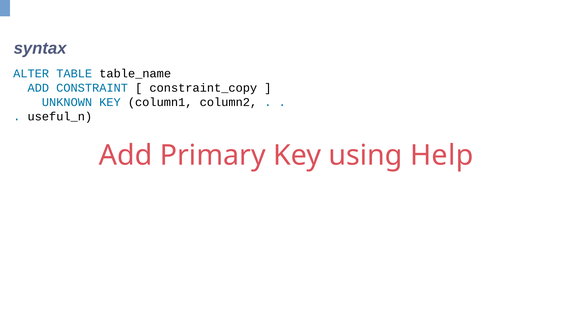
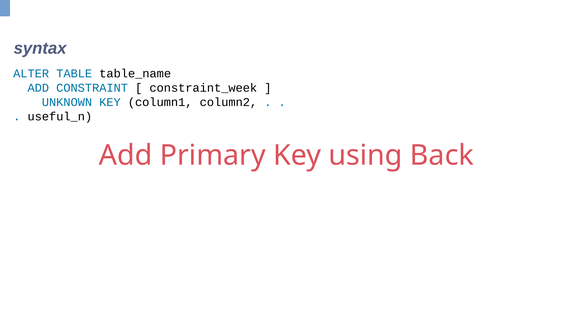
constraint_copy: constraint_copy -> constraint_week (203, 88)
Help: Help -> Back (442, 155)
